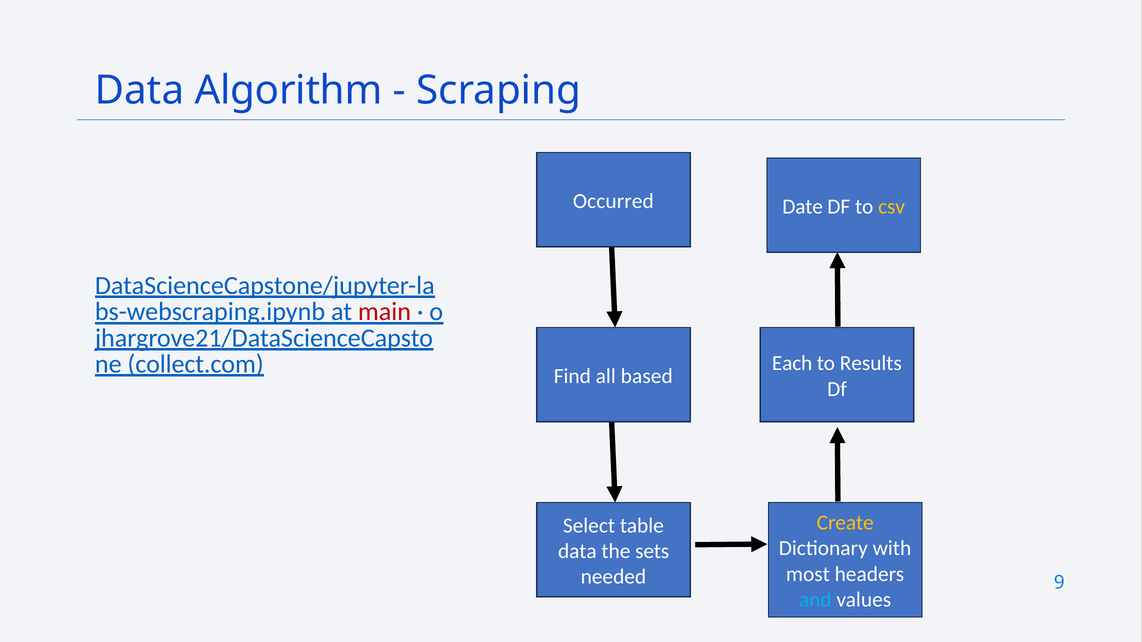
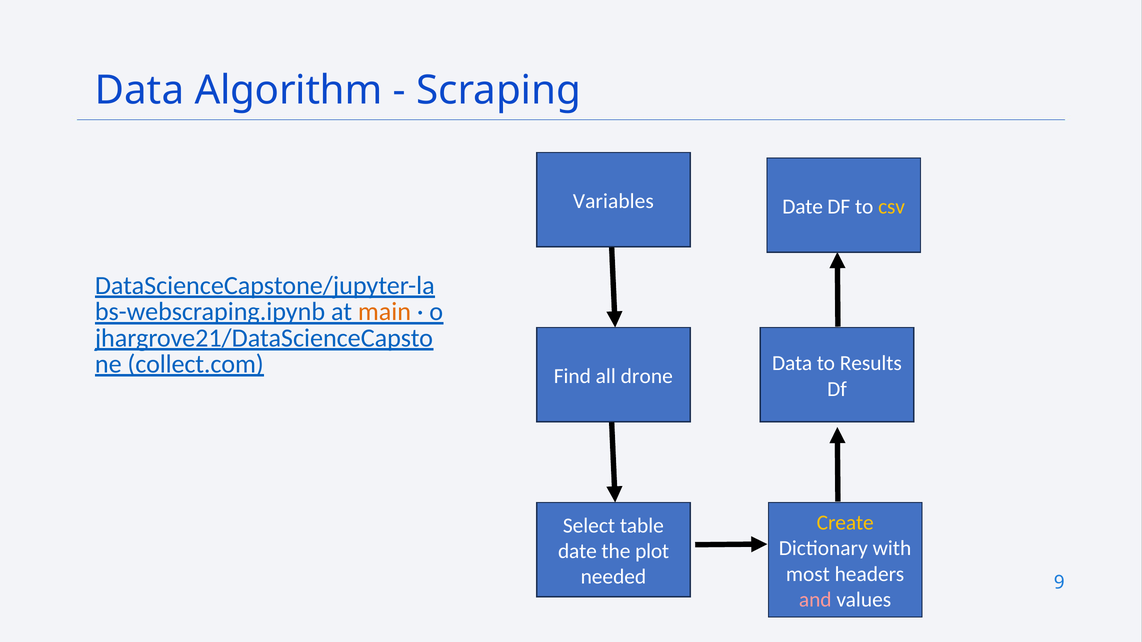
Occurred: Occurred -> Variables (613, 201)
main colour: red -> orange (384, 312)
Each: Each -> Data (792, 364)
based: based -> drone (647, 376)
data: data -> date (577, 551)
sets: sets -> plot (652, 551)
and colour: light blue -> pink (815, 600)
